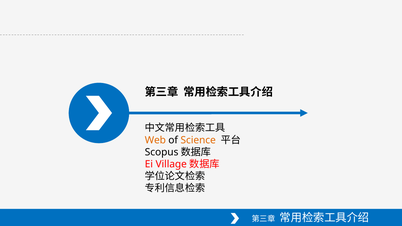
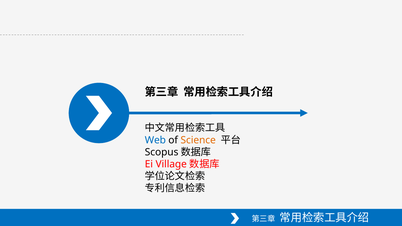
Web colour: orange -> blue (155, 140)
